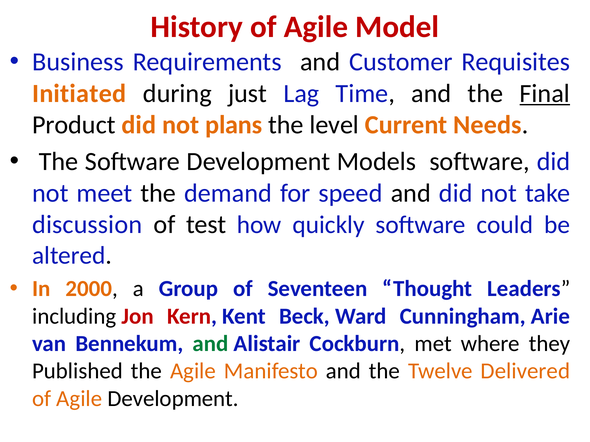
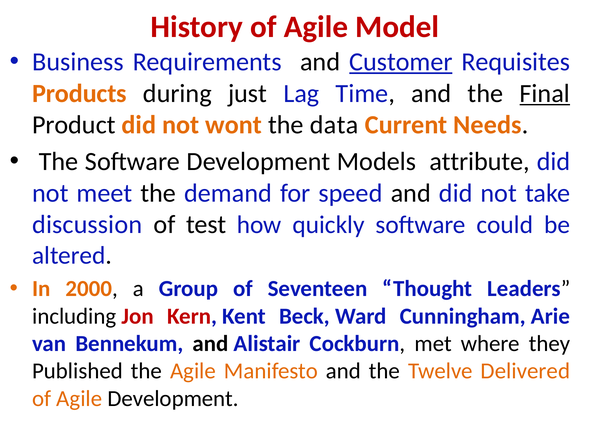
Customer underline: none -> present (401, 62)
Initiated: Initiated -> Products (79, 94)
plans: plans -> wont (234, 125)
level: level -> data (334, 125)
Models software: software -> attribute (480, 162)
and colour: green -> black (211, 344)
